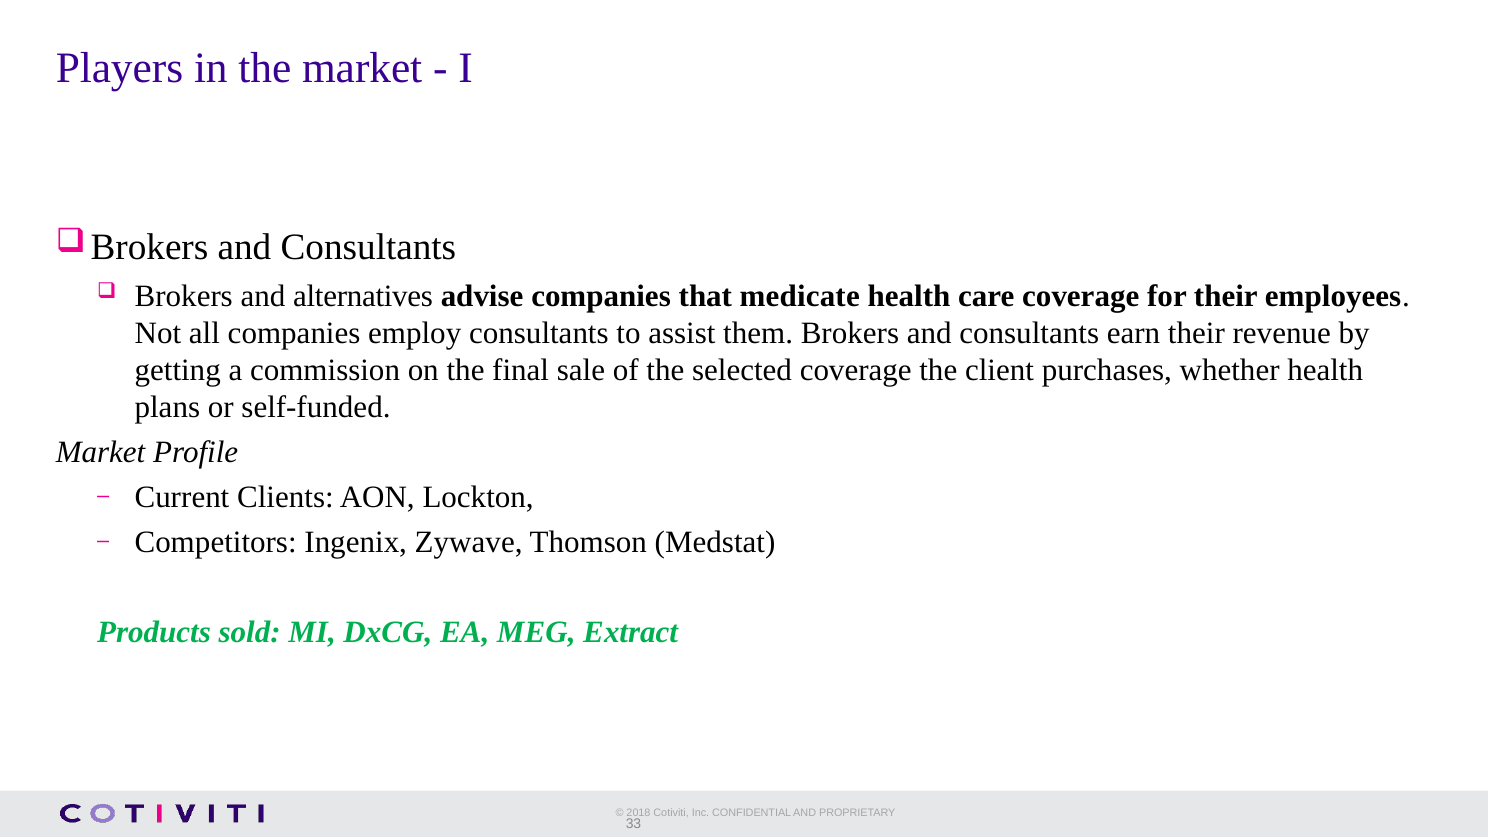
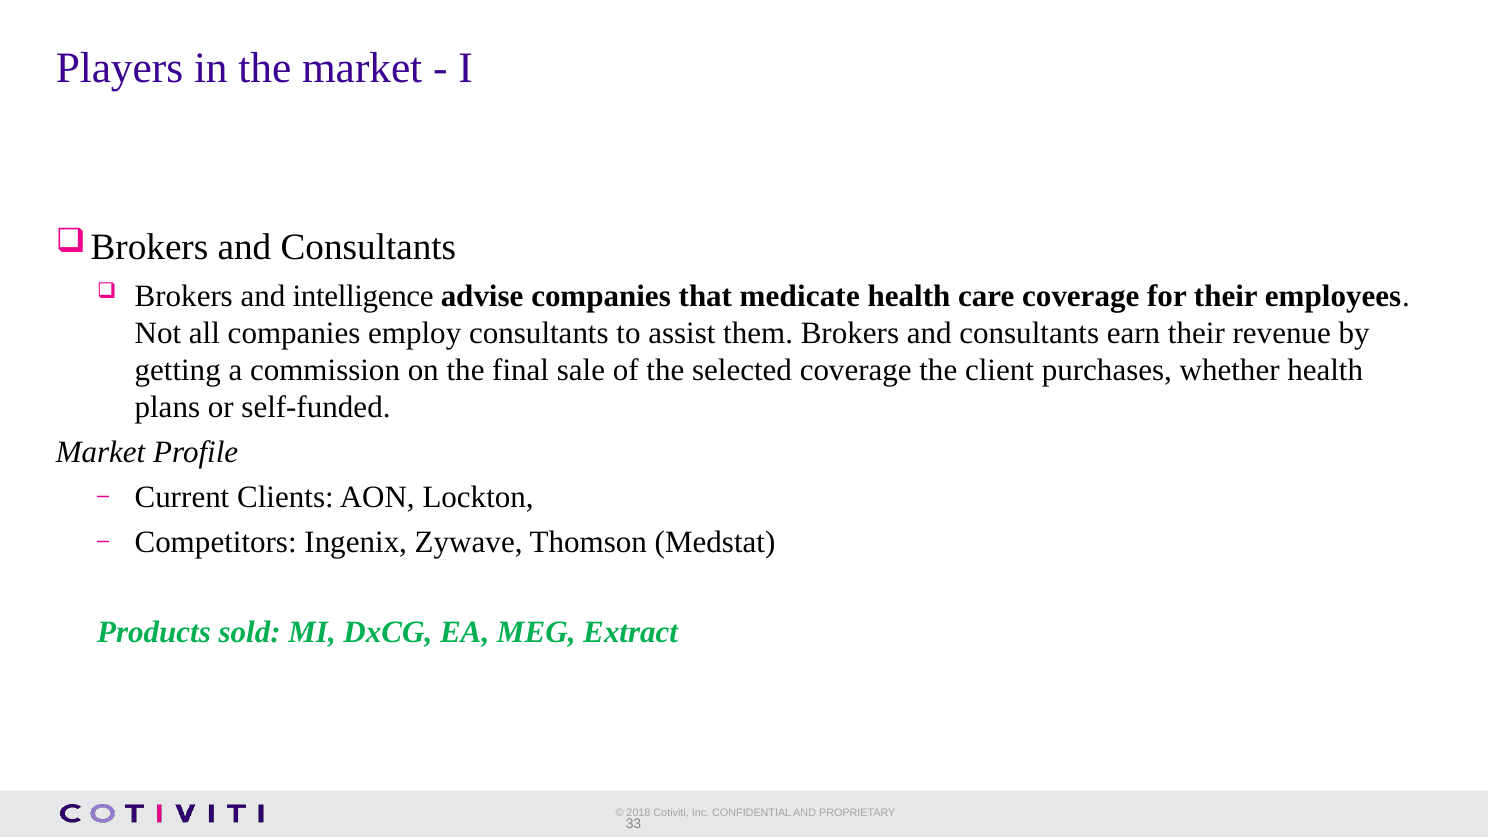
alternatives: alternatives -> intelligence (363, 296)
